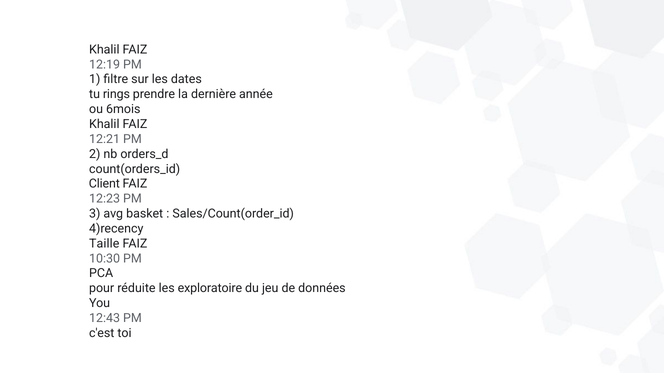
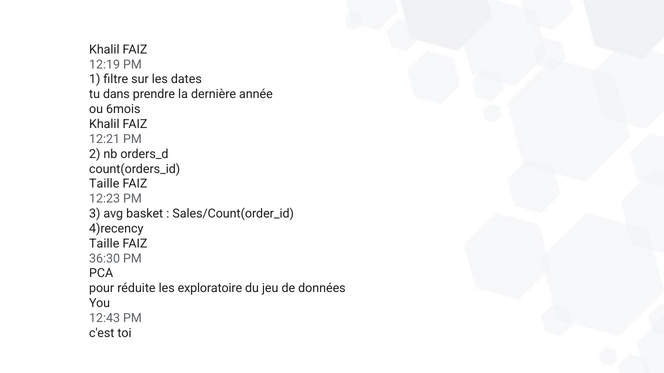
rings: rings -> dans (116, 94)
Client: Client -> Taille (104, 184)
10:30: 10:30 -> 36:30 (105, 259)
